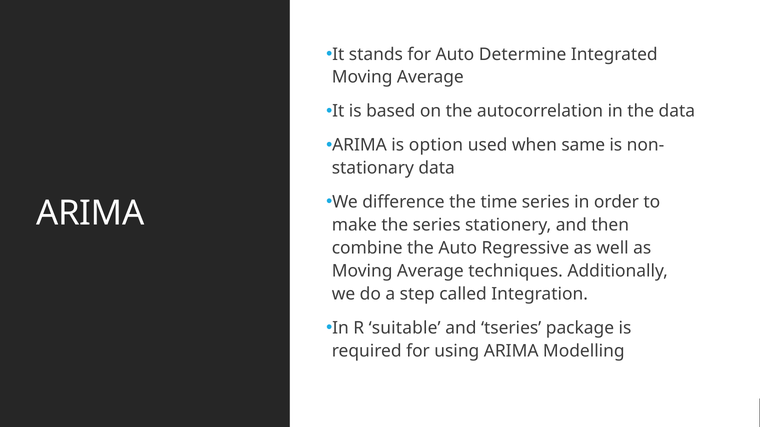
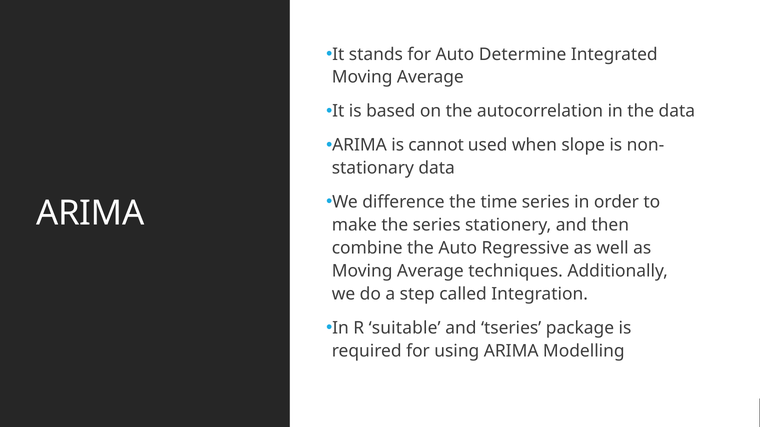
option: option -> cannot (436, 145)
same: same -> slope (583, 145)
